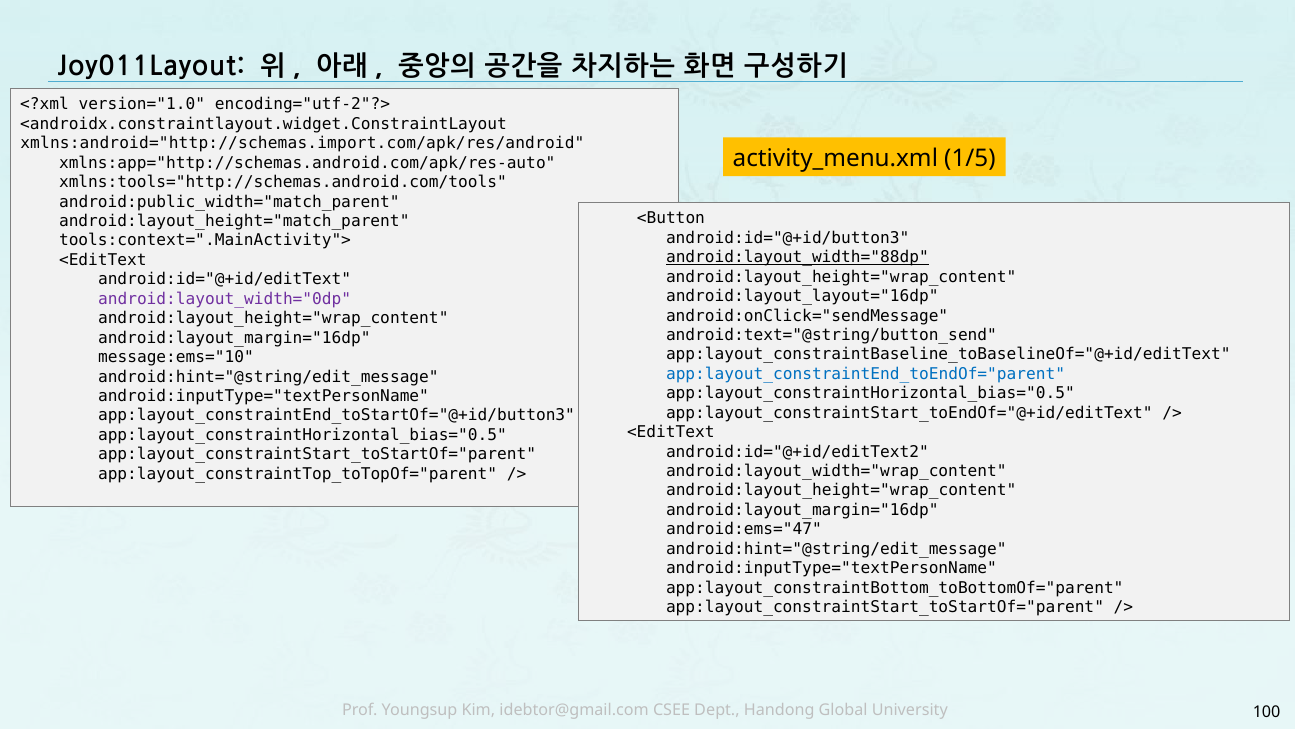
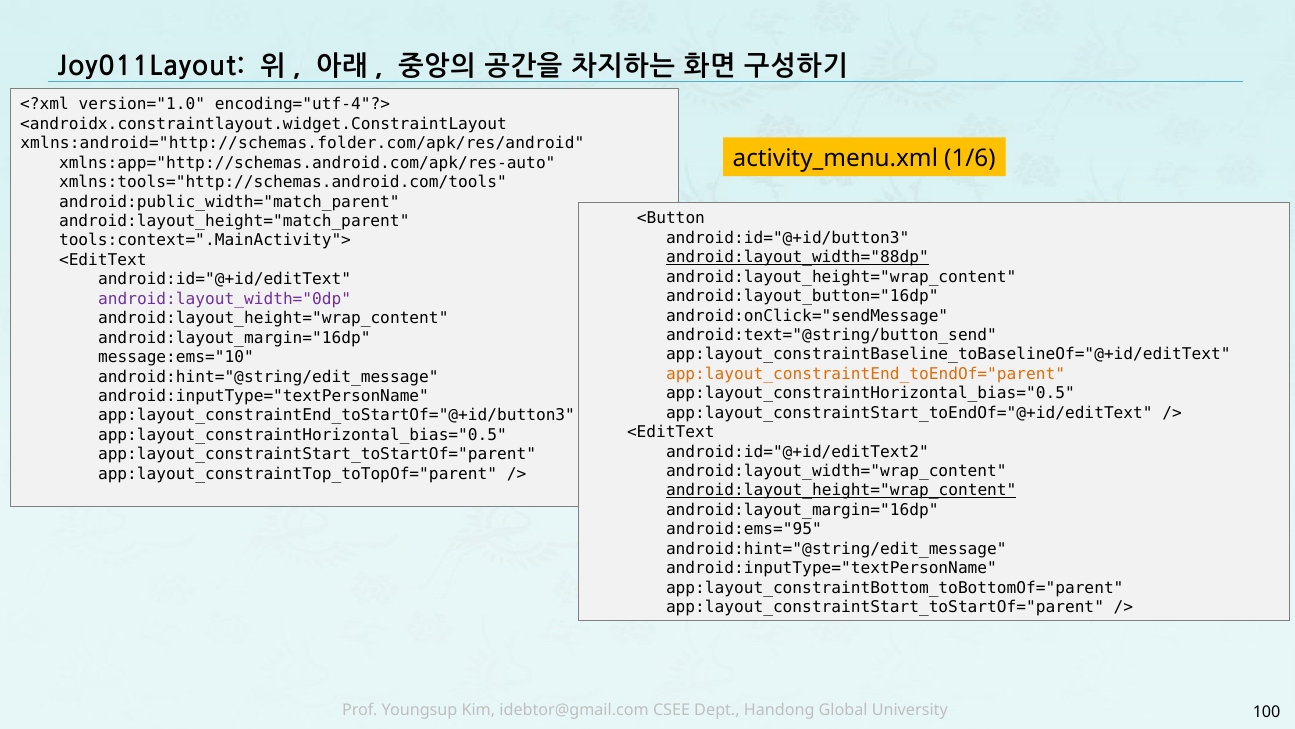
encoding="utf-2"?>: encoding="utf-2"?> -> encoding="utf-4"?> (302, 104)
xmlns:android="http://schemas.import.com/apk/res/android: xmlns:android="http://schemas.import.com/apk/res/android -> xmlns:android="http://schemas.folder.com/apk/res/android (302, 143)
1/5: 1/5 -> 1/6 (970, 158)
android:layout_layout="16dp: android:layout_layout="16dp -> android:layout_button="16dp (802, 296)
app:layout_constraintEnd_toEndOf="parent colour: blue -> orange (866, 374)
android:layout_height="wrap_content underline: none -> present (841, 490)
android:ems="47: android:ems="47 -> android:ems="95 (744, 529)
